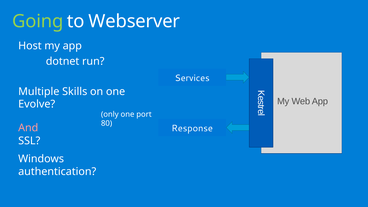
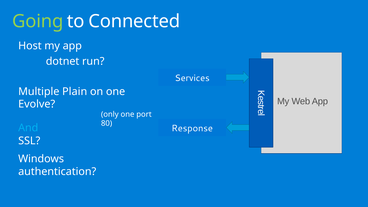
Webserver: Webserver -> Connected (134, 21)
Skills: Skills -> Plain (75, 92)
And colour: pink -> light blue (28, 128)
